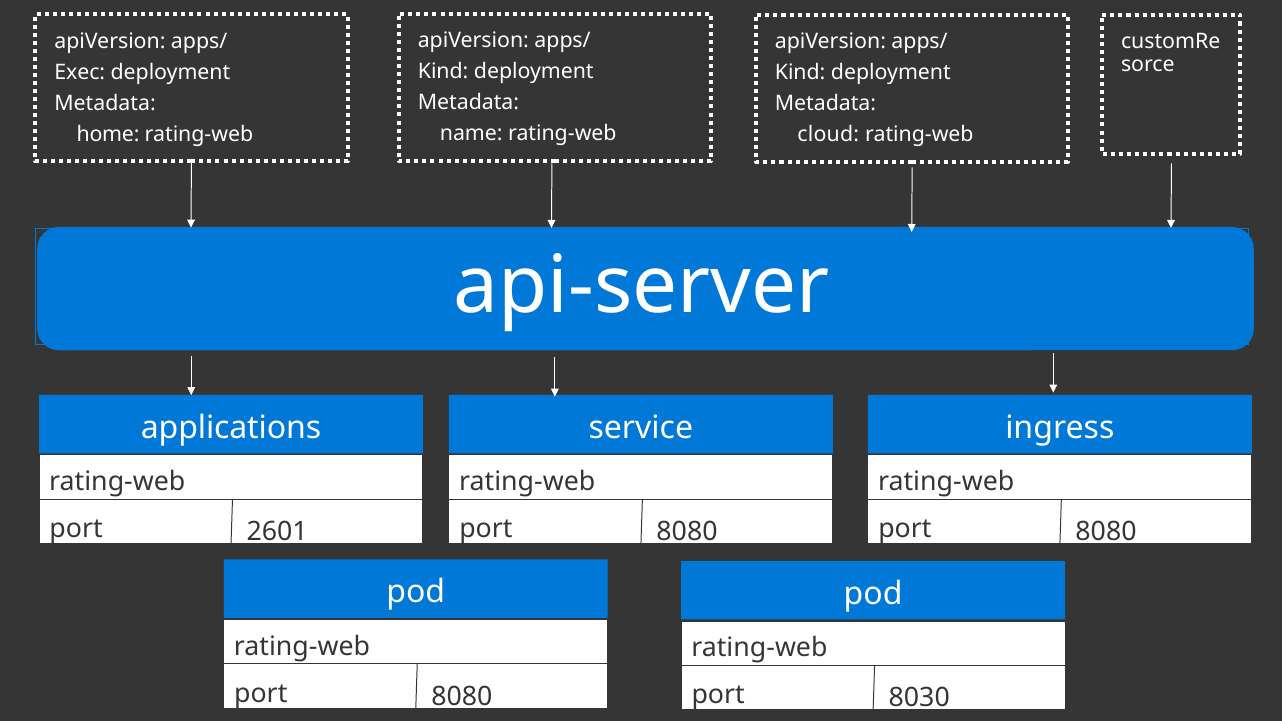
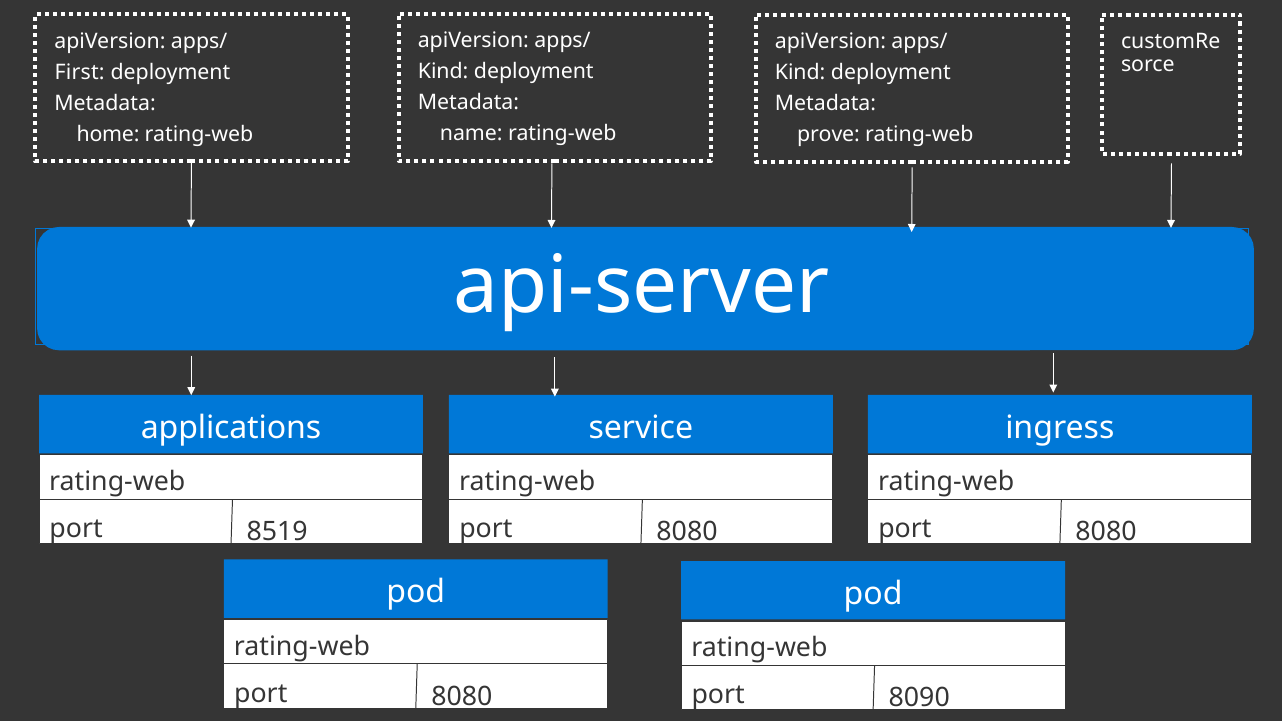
Exec: Exec -> First (80, 72)
cloud: cloud -> prove (828, 135)
2601: 2601 -> 8519 (277, 532)
8030: 8030 -> 8090 (919, 698)
